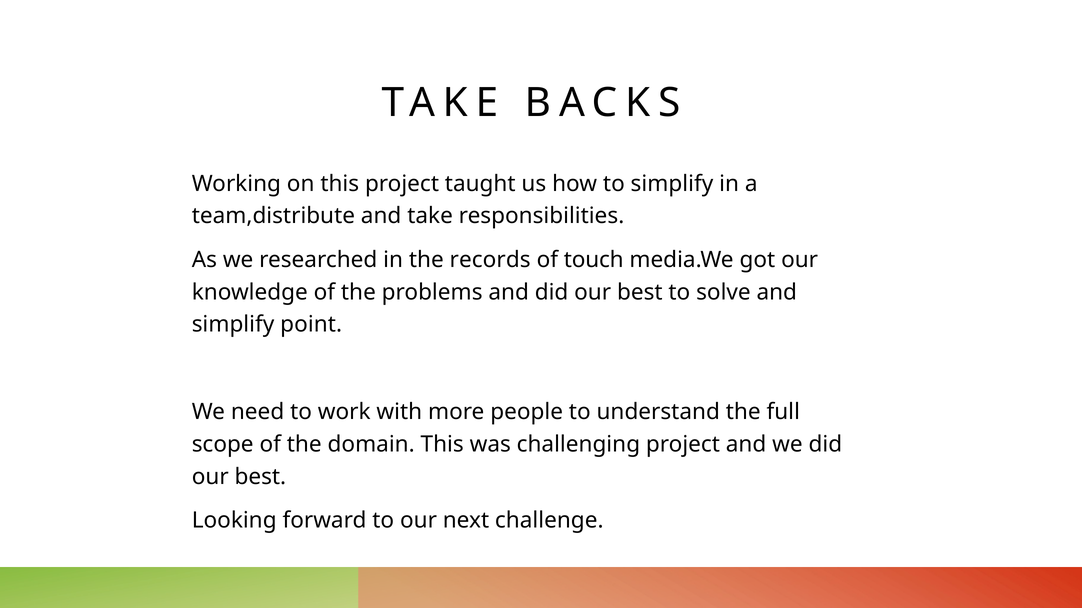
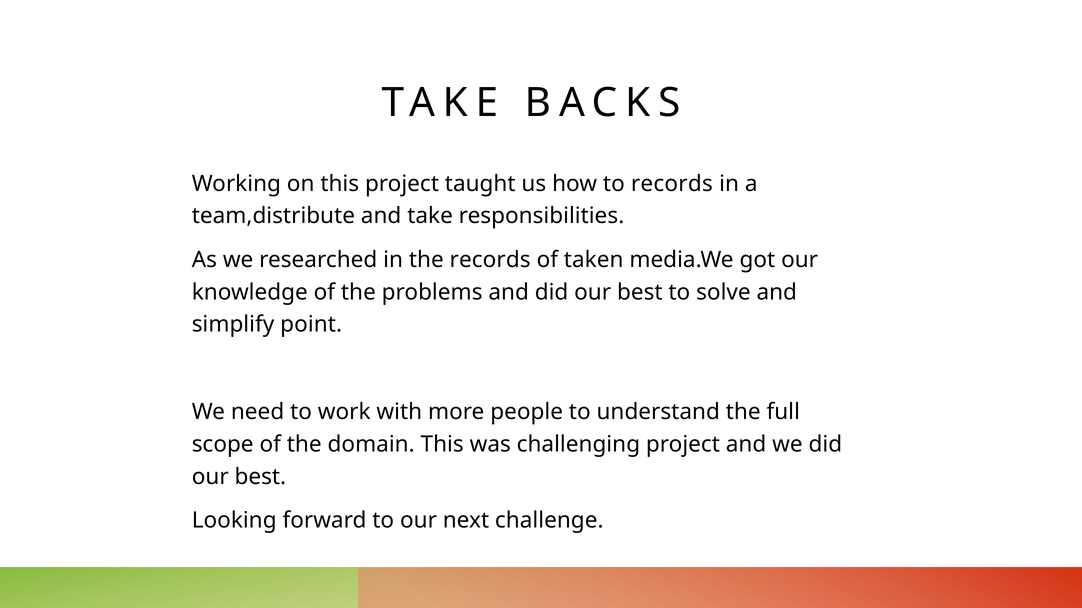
to simplify: simplify -> records (672, 184)
touch: touch -> taken (594, 260)
